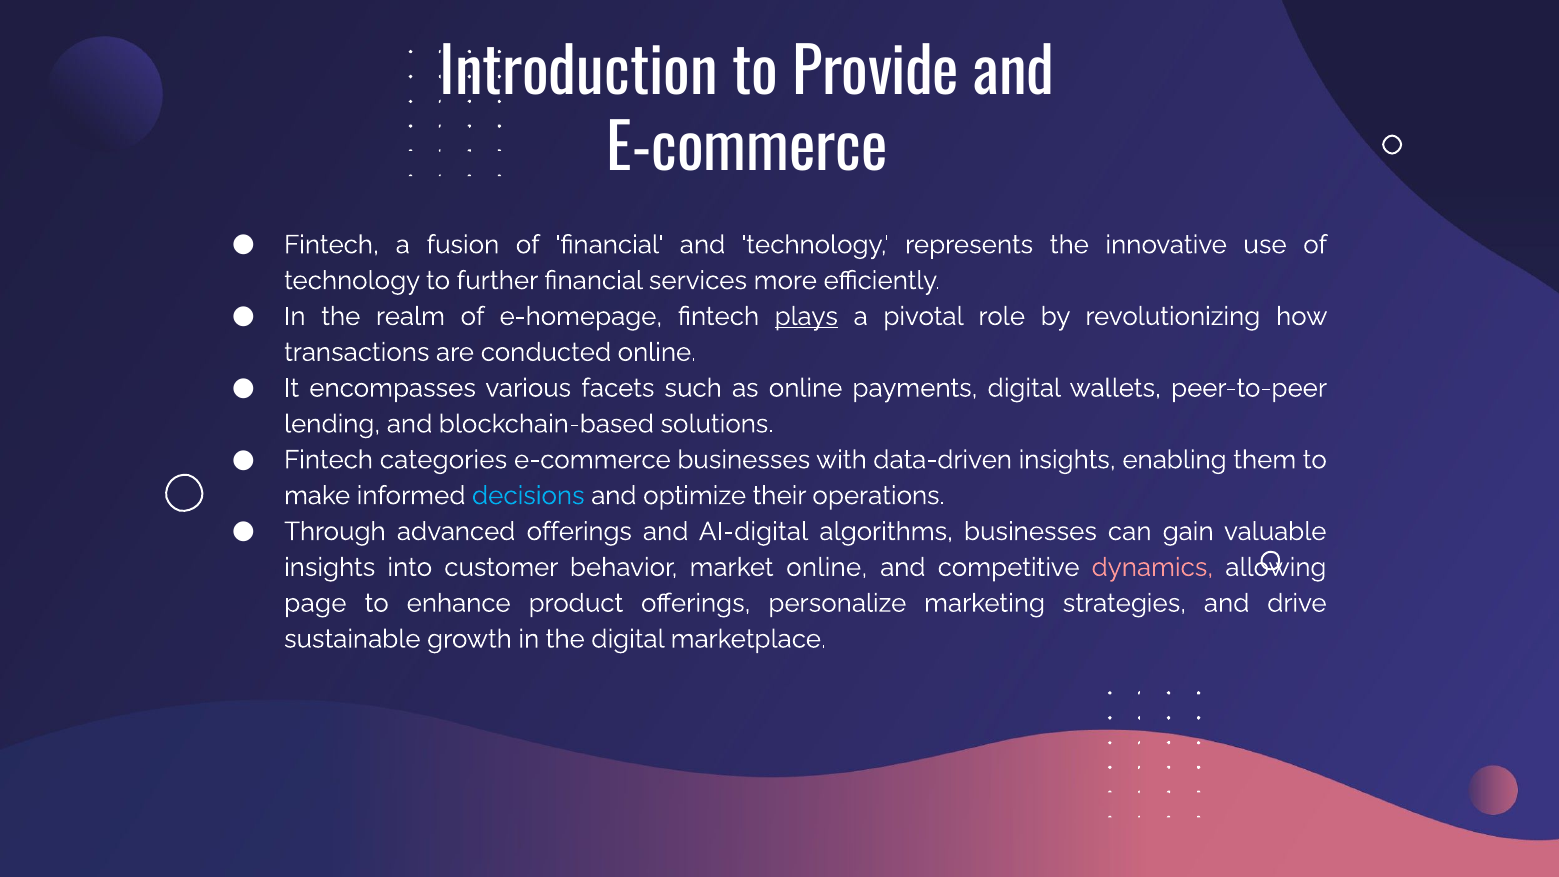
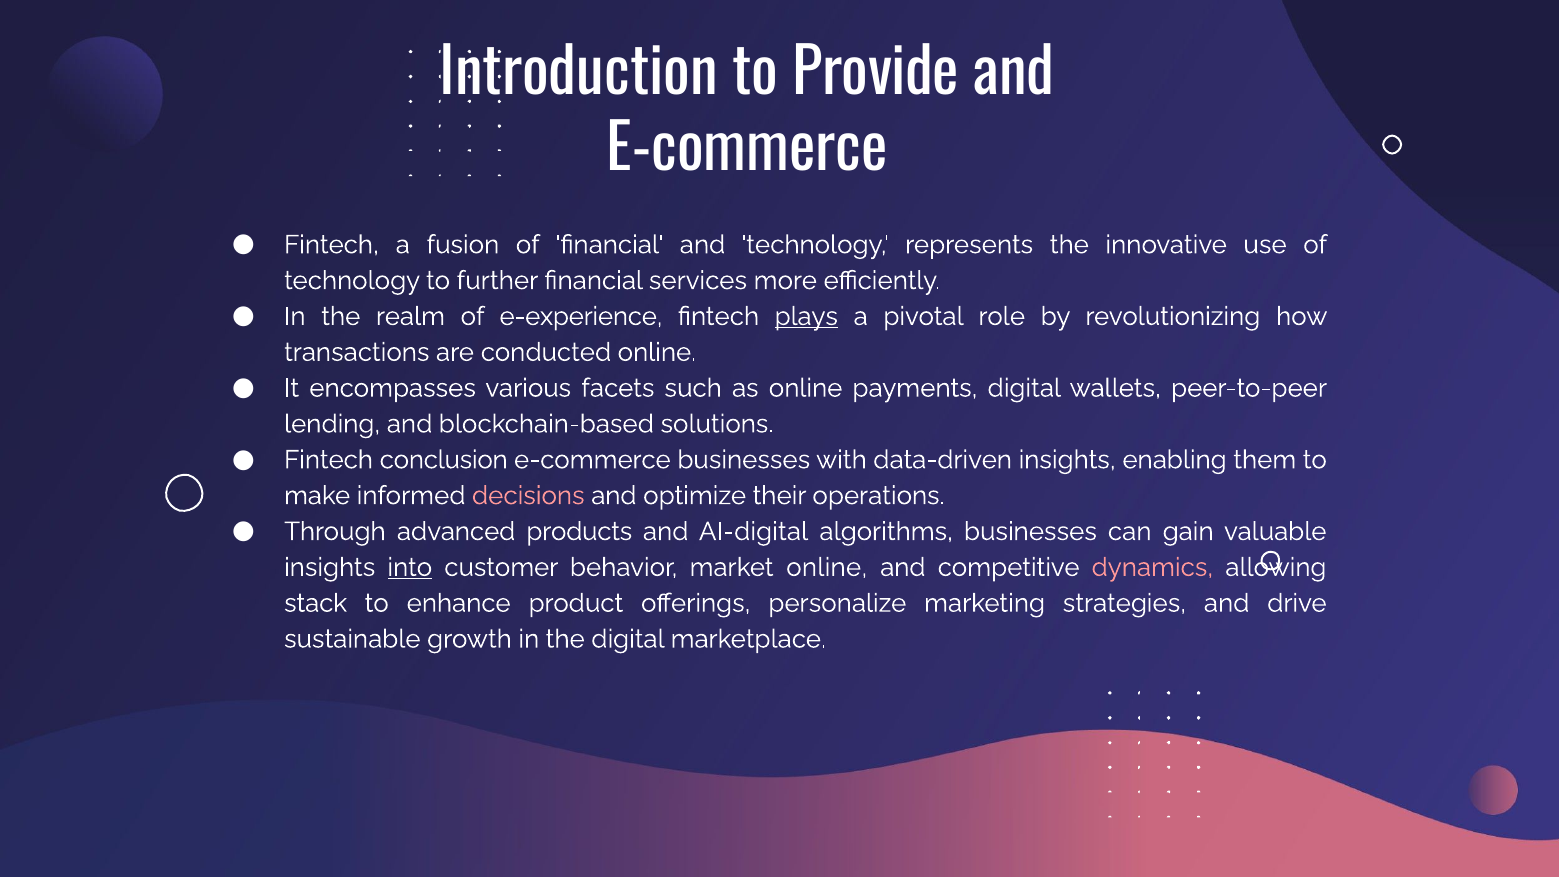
e-homepage: e-homepage -> e-experience (581, 316)
categories: categories -> conclusion (444, 460)
decisions colour: light blue -> pink (528, 496)
advanced offerings: offerings -> products (579, 531)
into underline: none -> present (410, 567)
page: page -> stack (316, 603)
